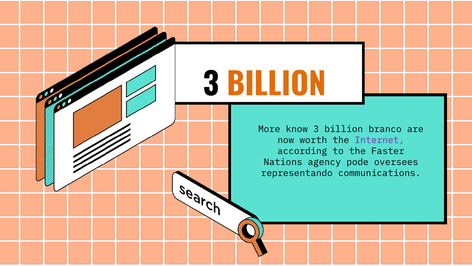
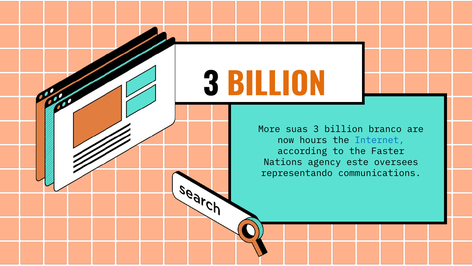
know: know -> suas (297, 129)
worth: worth -> hours (313, 140)
Internet colour: purple -> blue (380, 140)
pode: pode -> este (358, 162)
